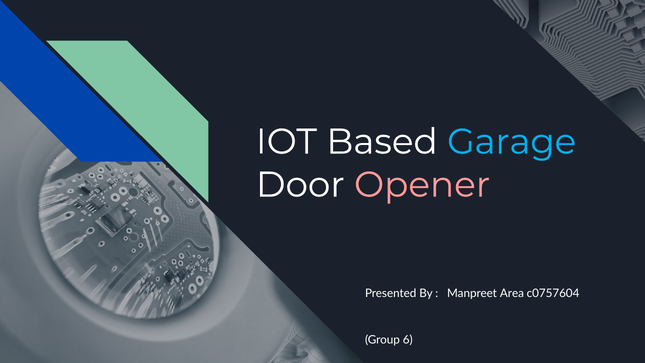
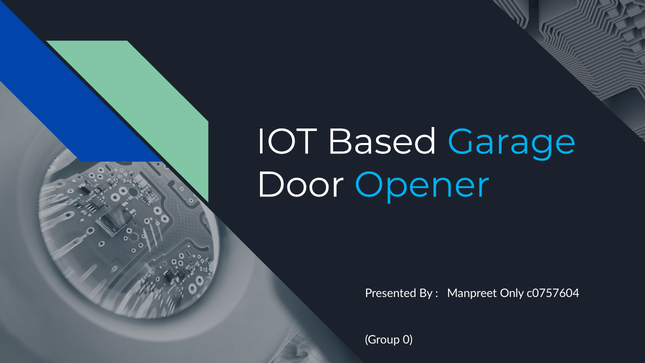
Opener colour: pink -> light blue (422, 185)
Area: Area -> Only (512, 293)
6: 6 -> 0 (408, 340)
